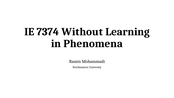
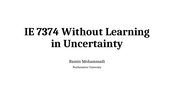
Phenomena: Phenomena -> Uncertainty (93, 43)
